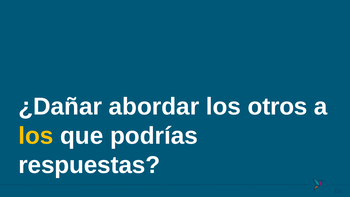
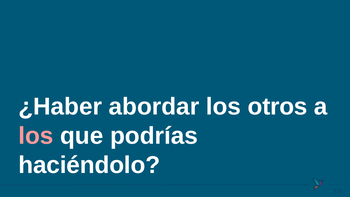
¿Dañar: ¿Dañar -> ¿Haber (60, 107)
los colour: yellow -> pink (36, 136)
respuestas: respuestas -> haciéndolo (89, 165)
